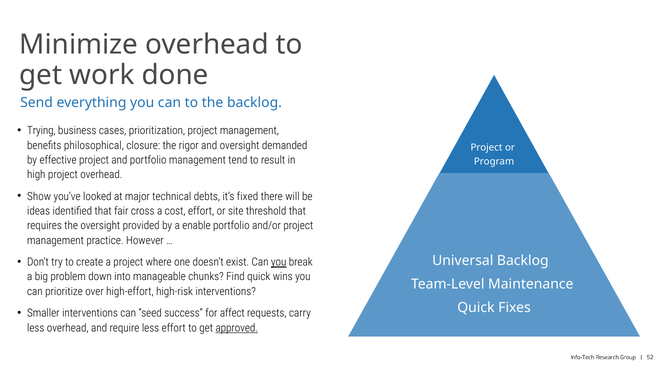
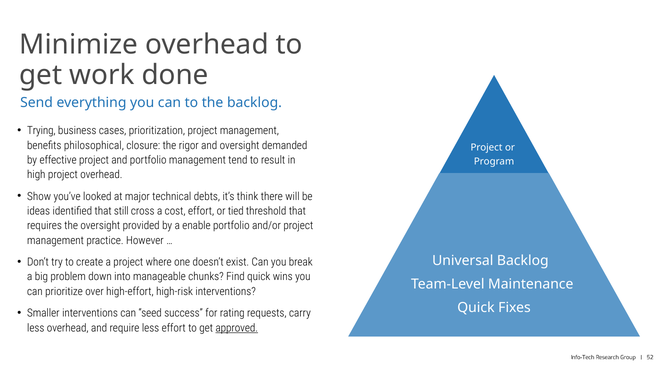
fixed: fixed -> think (248, 197)
fair: fair -> still (121, 211)
site: site -> tied (236, 211)
you underline: present -> none (279, 262)
affect: affect -> rating (232, 313)
